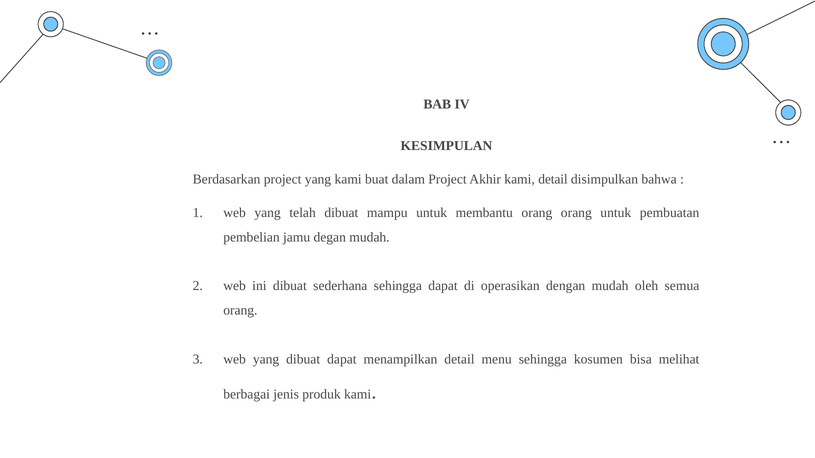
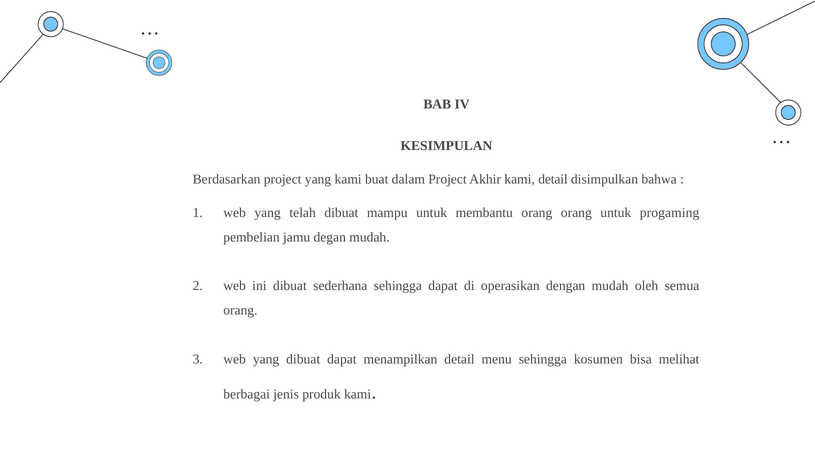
pembuatan: pembuatan -> progaming (670, 213)
